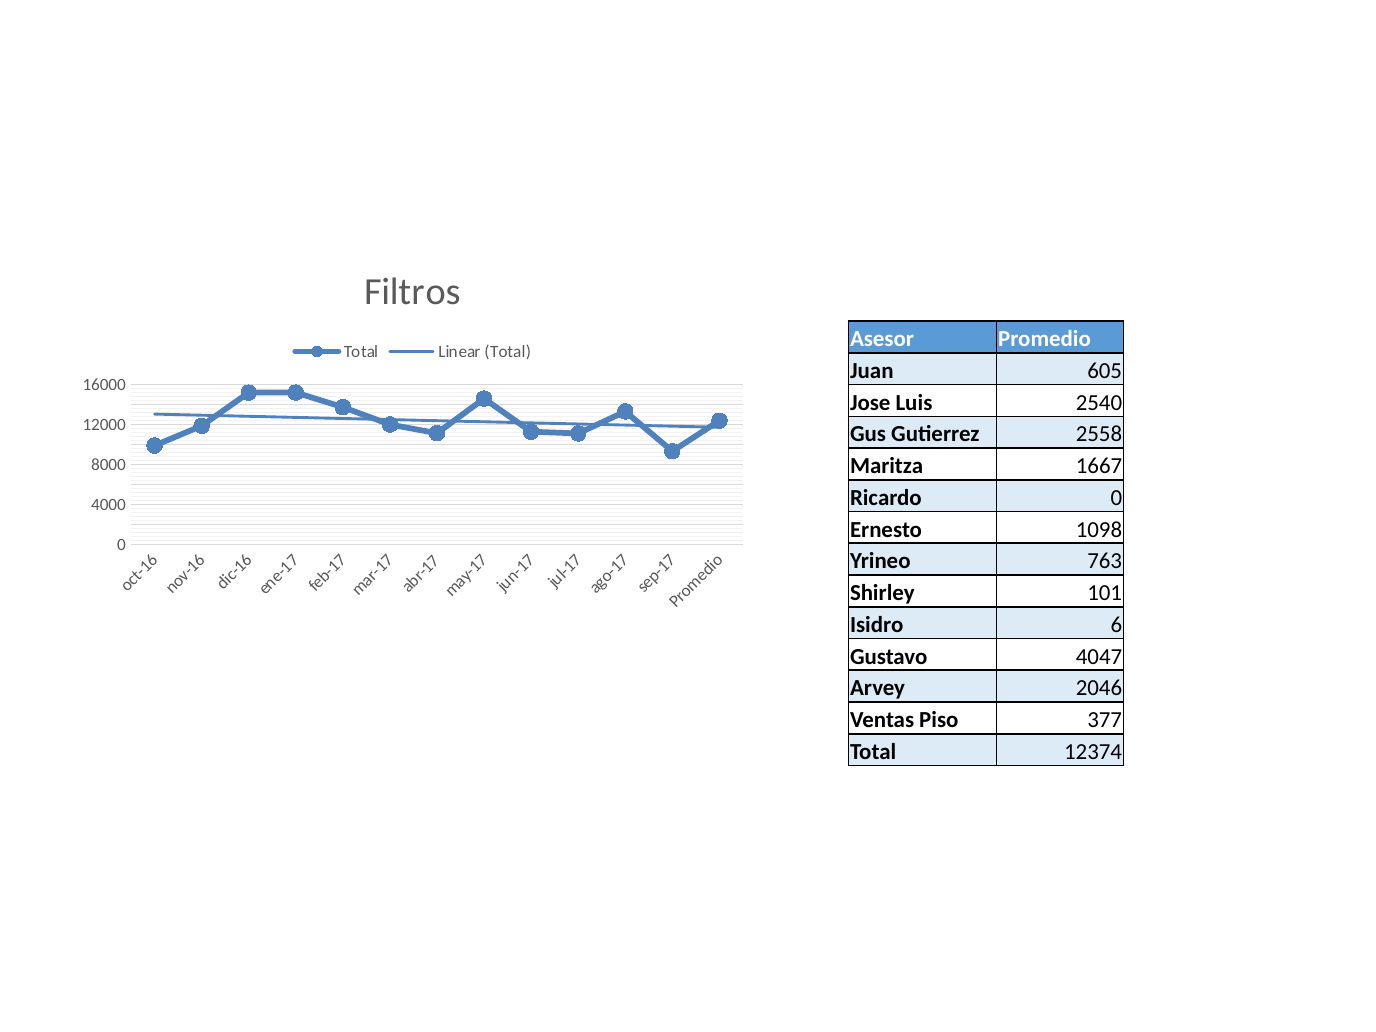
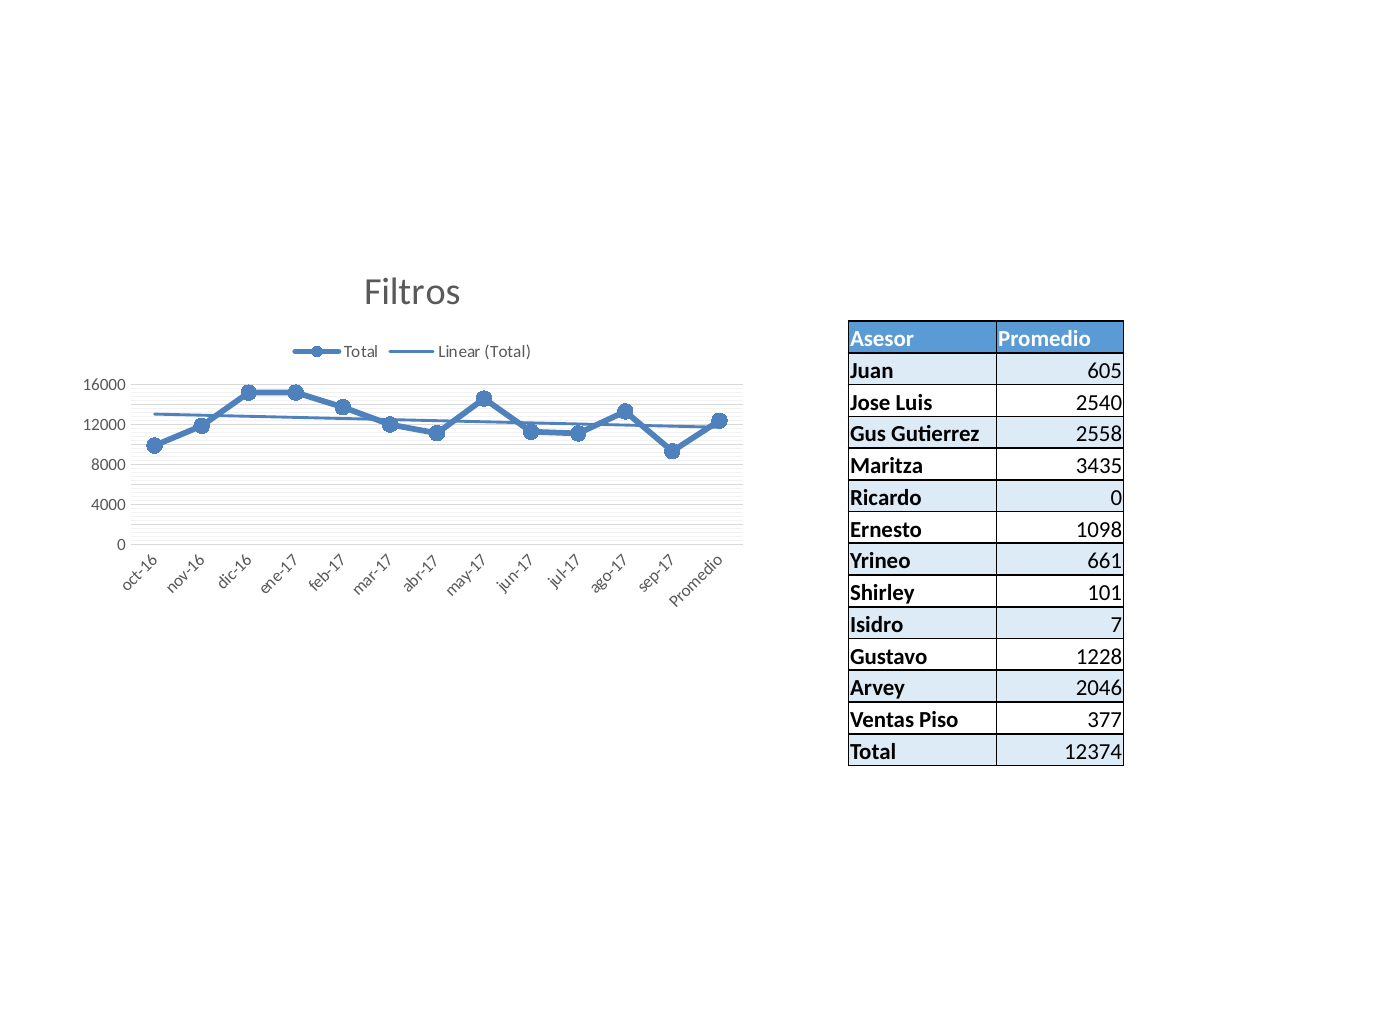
1667: 1667 -> 3435 (1099, 466)
763: 763 -> 661 (1105, 561)
Isidro 6: 6 -> 7 (1116, 625)
4047: 4047 -> 1228 (1099, 657)
